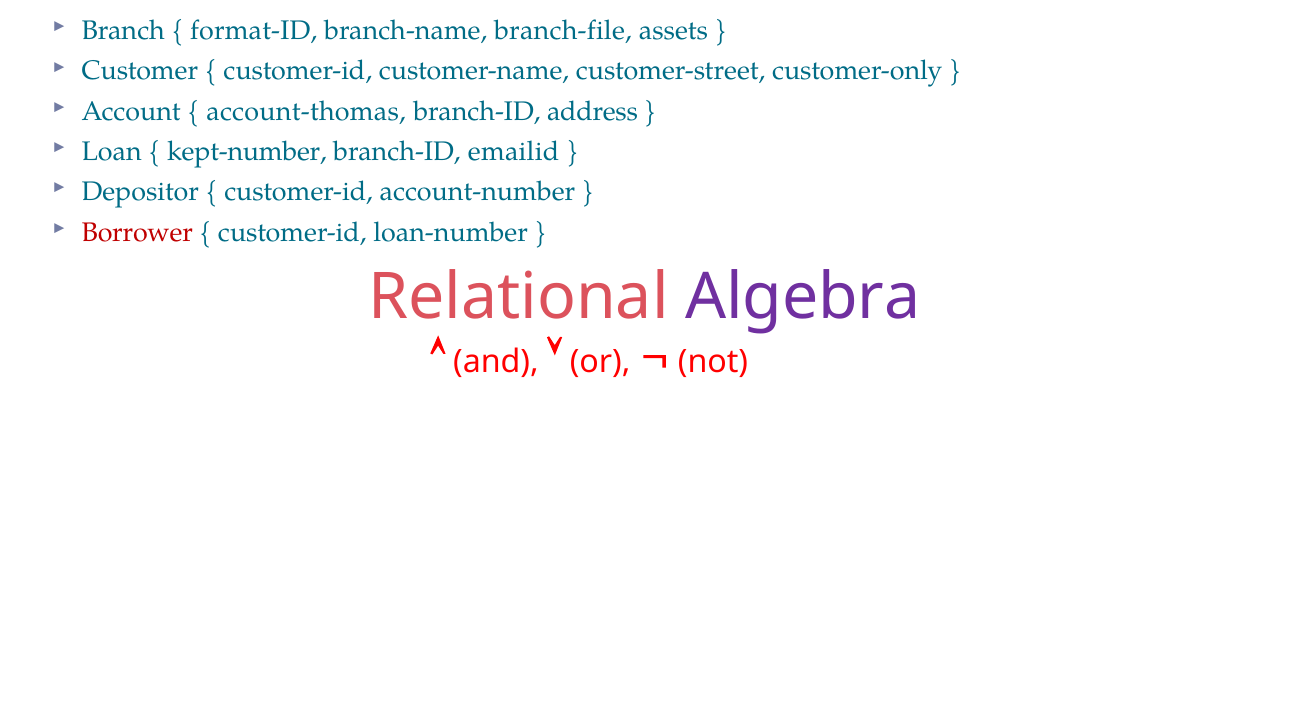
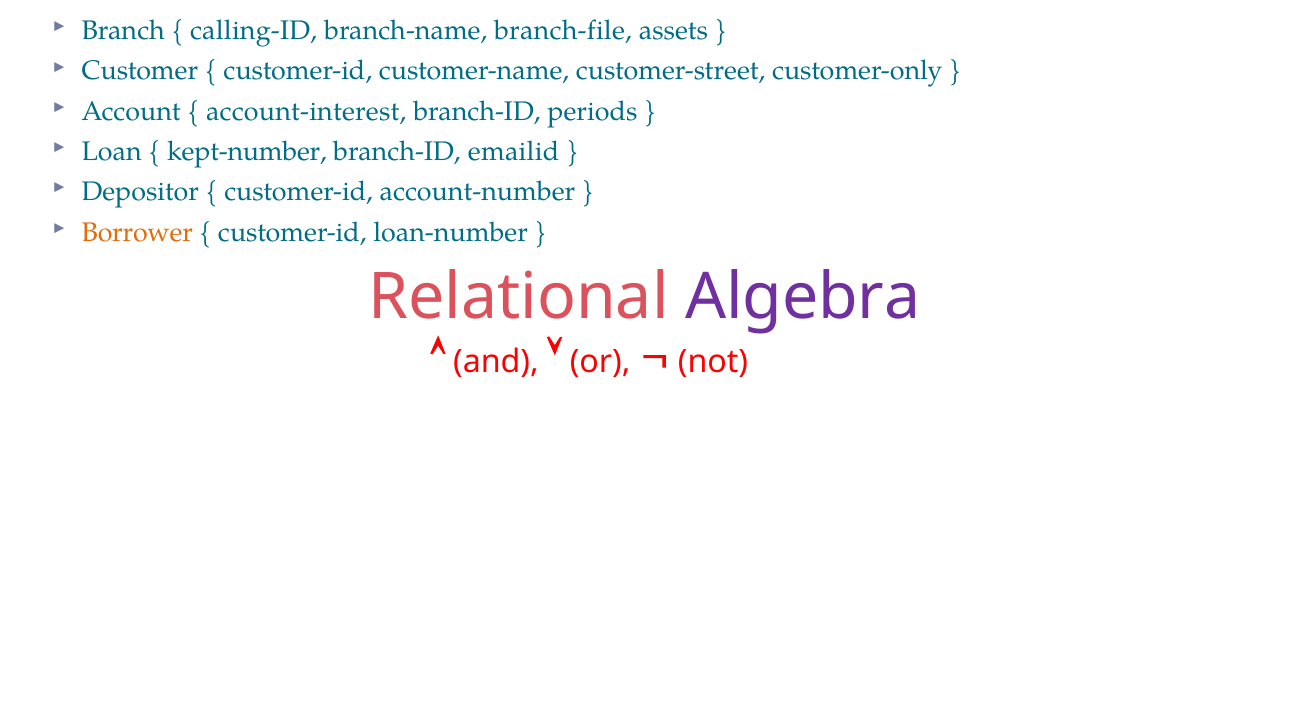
format-ID: format-ID -> calling-ID (254, 31)
account-thomas: account-thomas -> account-interest (306, 111)
address: address -> periods (592, 111)
Borrower colour: red -> orange (137, 232)
